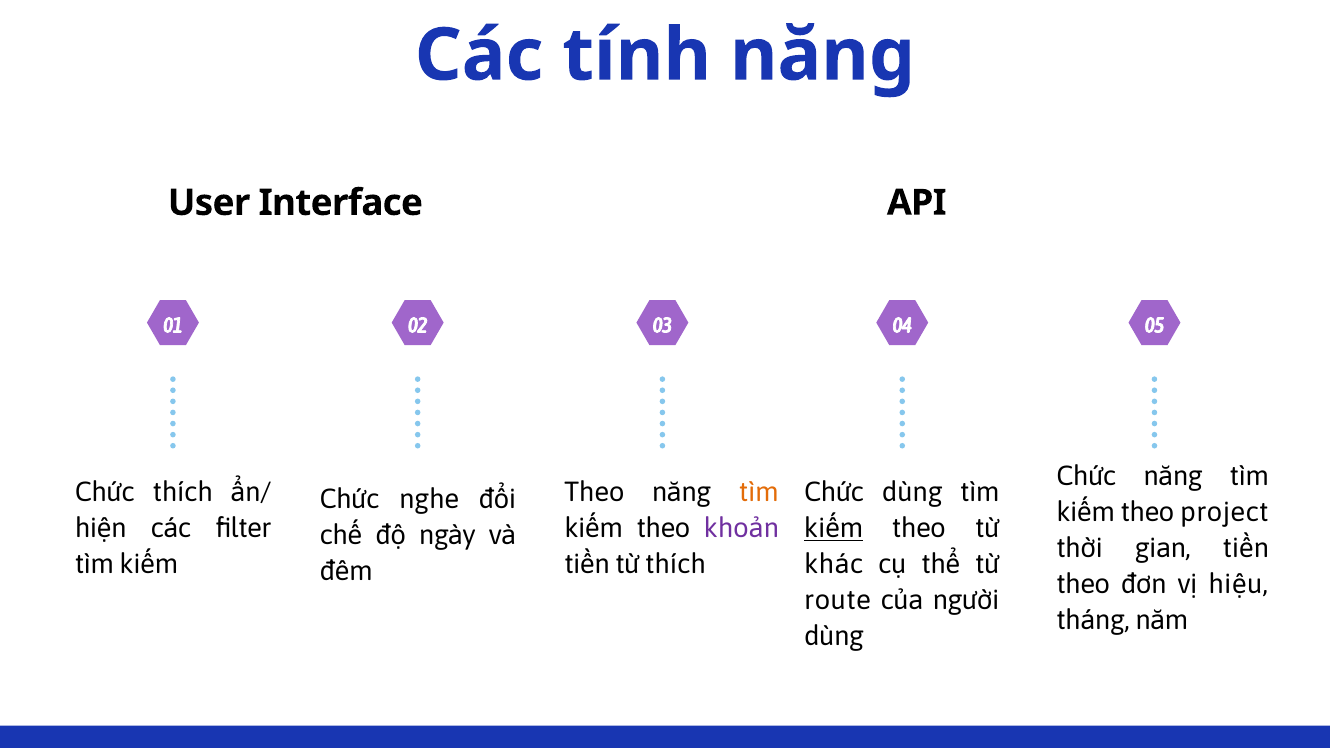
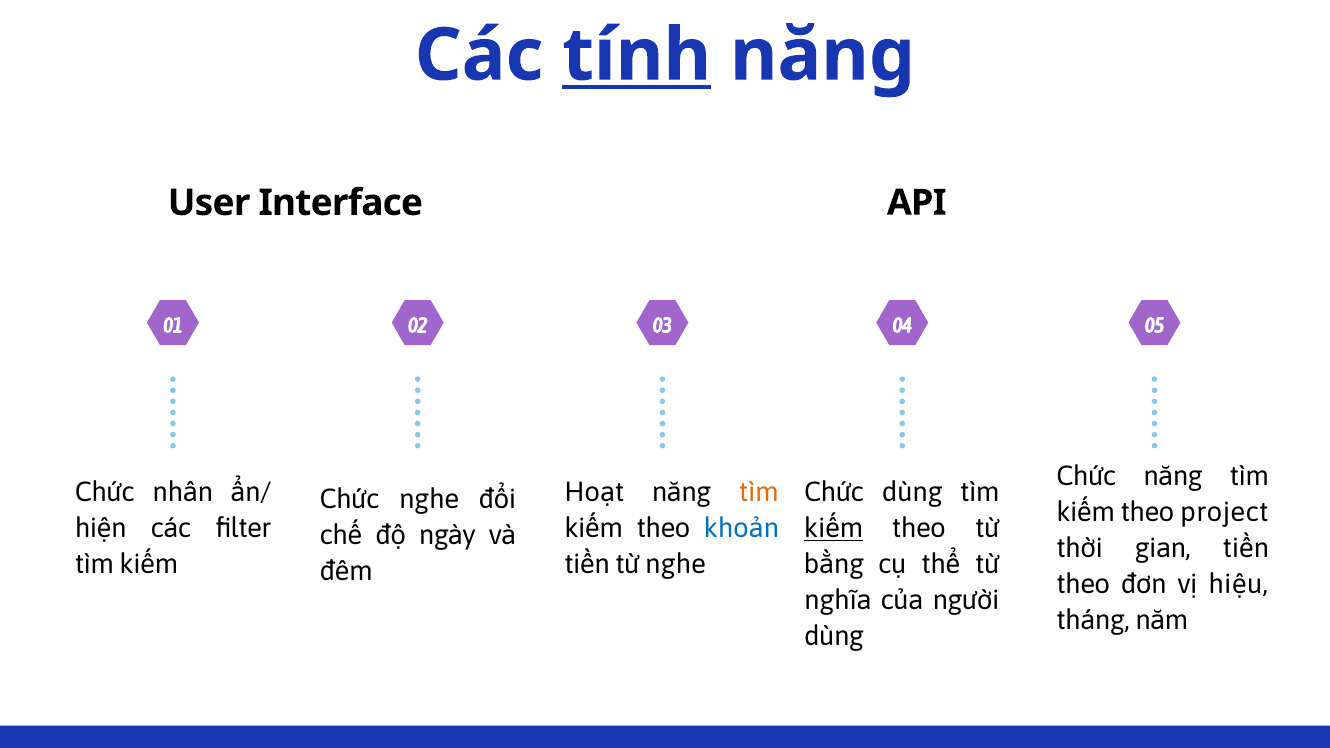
tính underline: none -> present (637, 56)
Chức thích: thích -> nhân (183, 493)
Theo: Theo -> Hoạt (594, 493)
khoản colour: purple -> blue (741, 529)
từ thích: thích -> nghe (676, 565)
khác: khác -> bằng (834, 565)
route: route -> nghĩa (838, 601)
